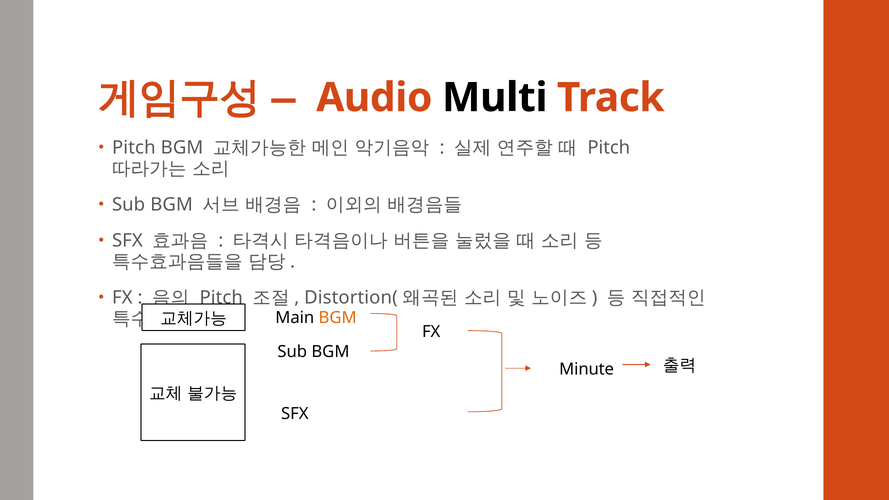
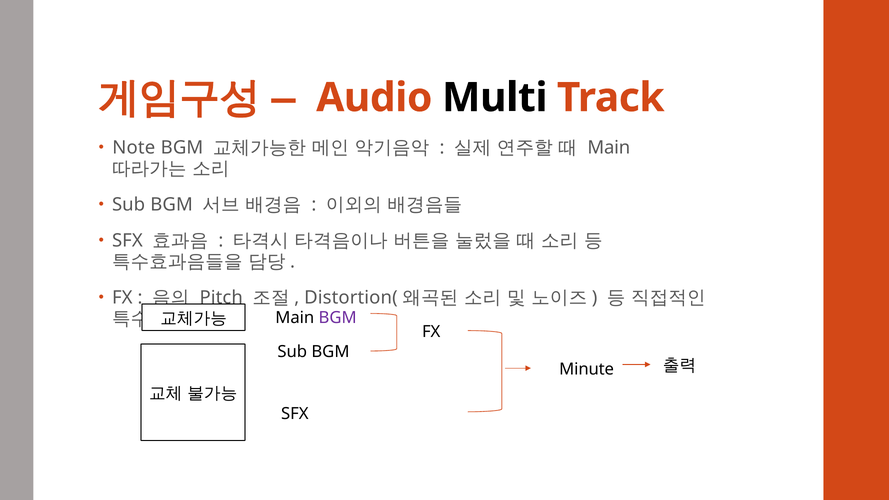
Pitch: Pitch -> Note (134, 147)
Pitch: Pitch -> Main (609, 147)
BGM colour: orange -> purple (338, 318)
